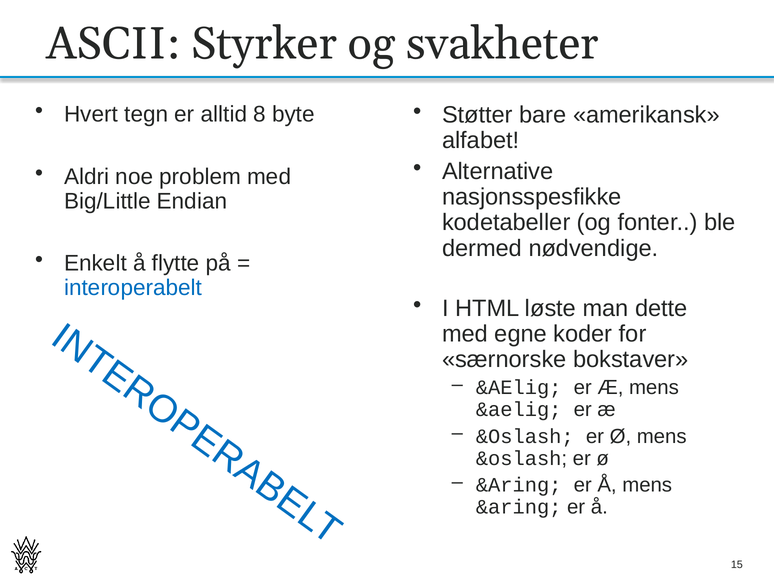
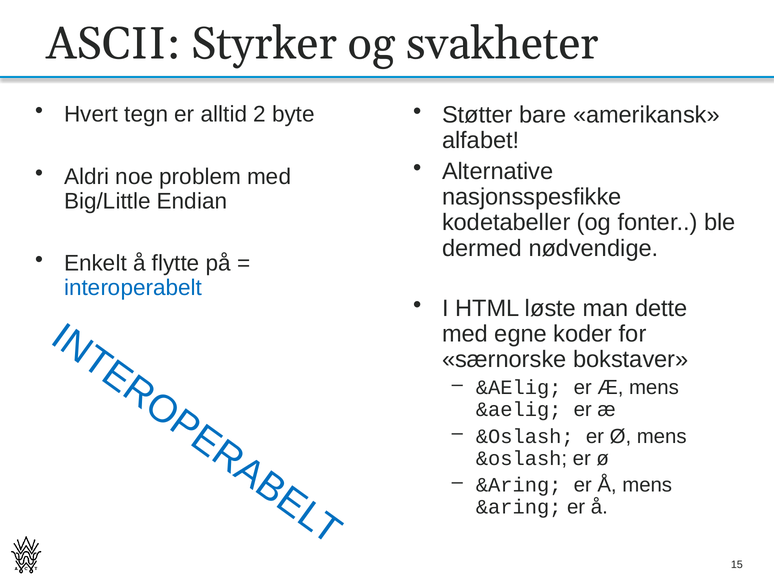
8: 8 -> 2 (260, 114)
